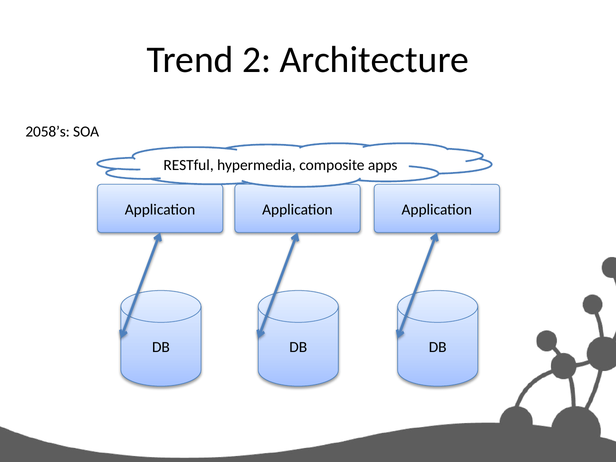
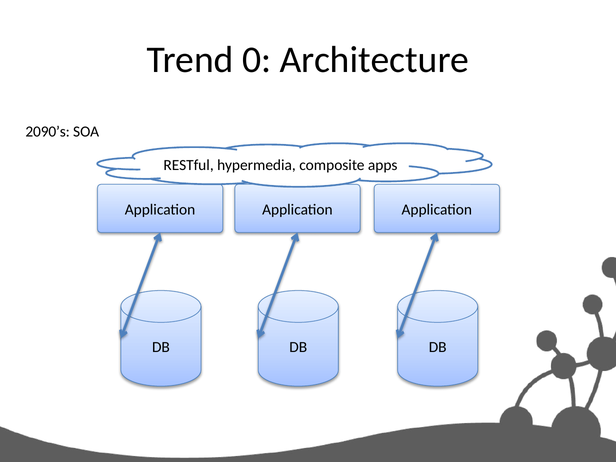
2: 2 -> 0 (257, 60)
2058’s: 2058’s -> 2090’s (48, 132)
